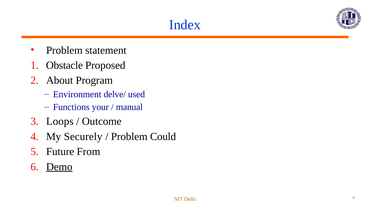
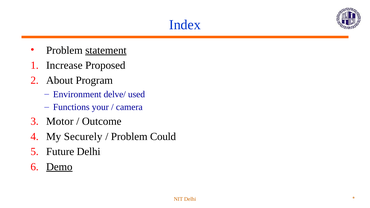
statement underline: none -> present (106, 50)
Obstacle: Obstacle -> Increase (64, 65)
manual: manual -> camera (129, 107)
Loops: Loops -> Motor (60, 121)
Future From: From -> Delhi (89, 152)
